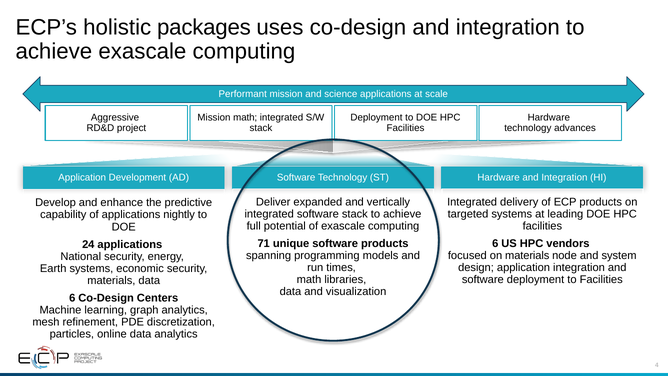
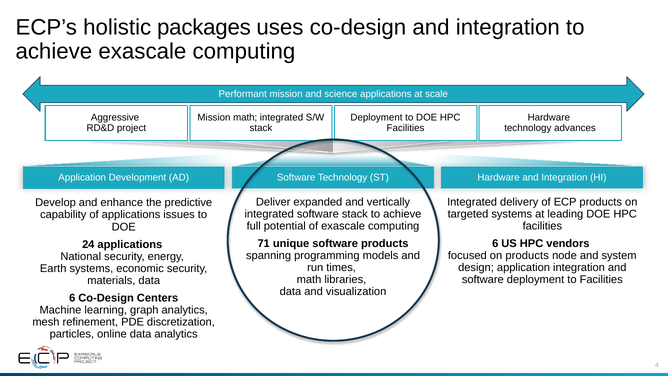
nightly: nightly -> issues (179, 215)
on materials: materials -> products (527, 256)
